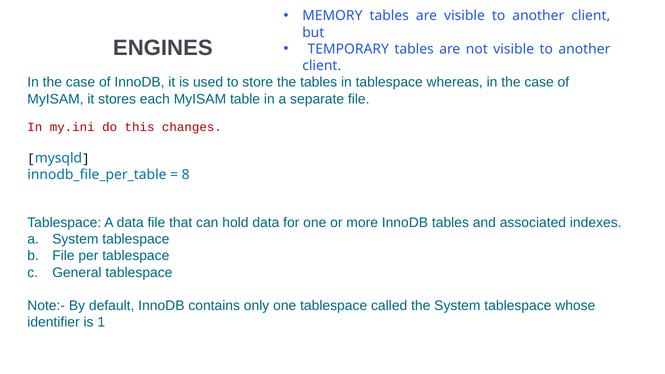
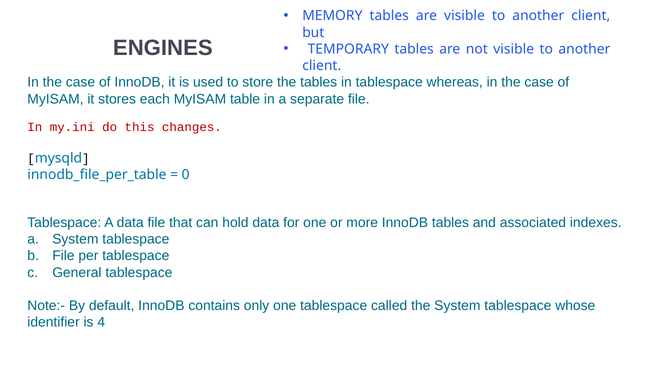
8: 8 -> 0 (186, 175)
1: 1 -> 4 (101, 322)
